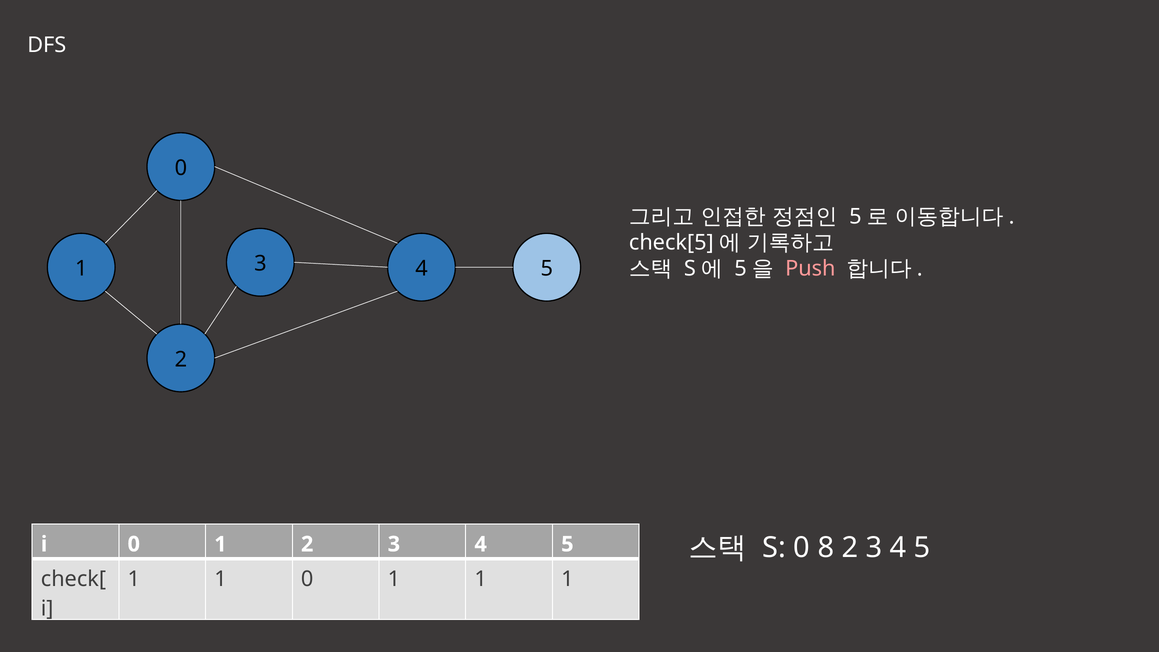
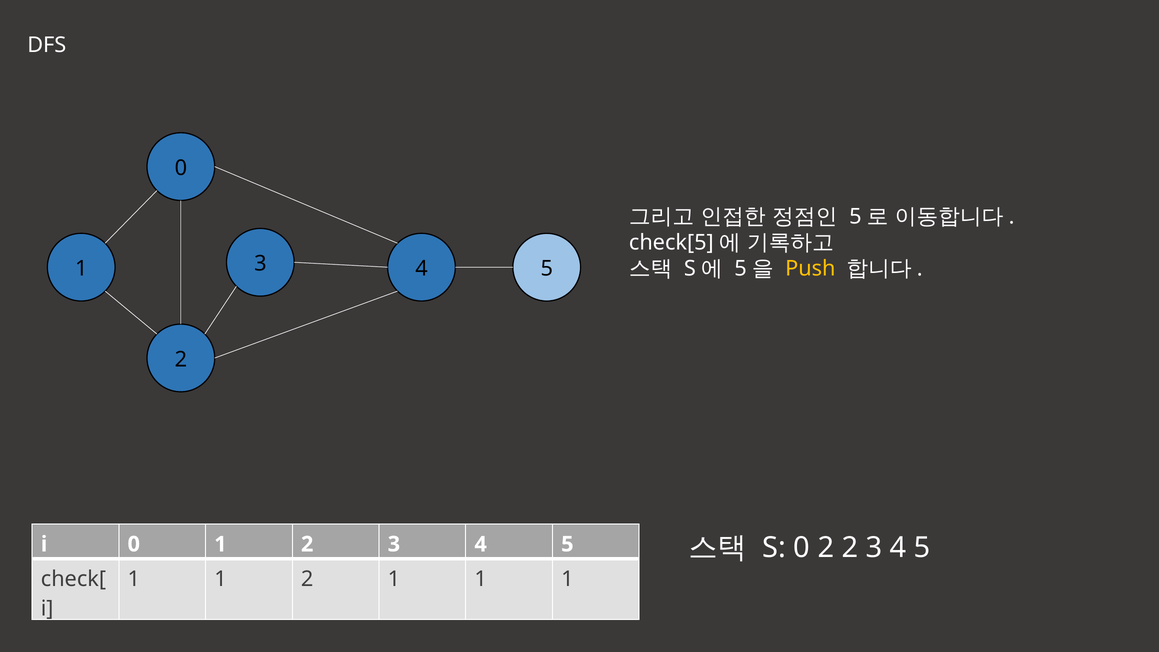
Push colour: pink -> yellow (810, 269)
0 8: 8 -> 2 (826, 548)
1 1 0: 0 -> 2 (307, 579)
